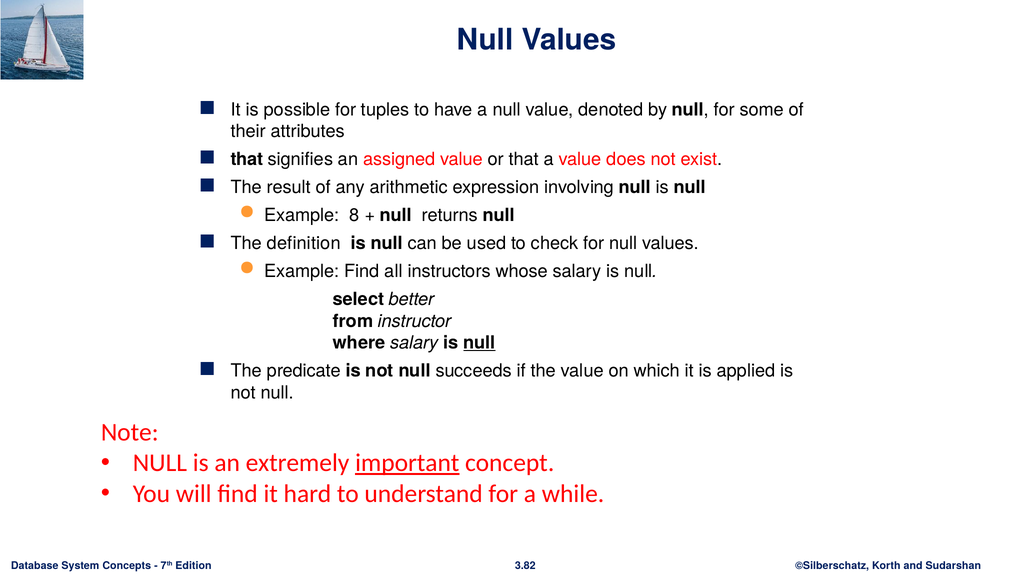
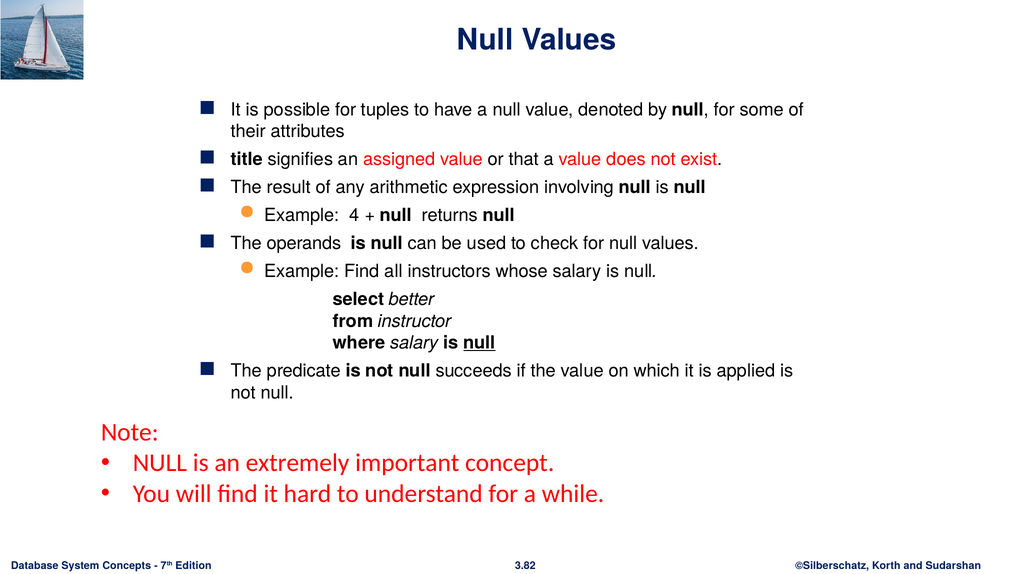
that: that -> title (247, 160)
8: 8 -> 4 (354, 216)
definition: definition -> operands (304, 244)
important underline: present -> none (407, 463)
